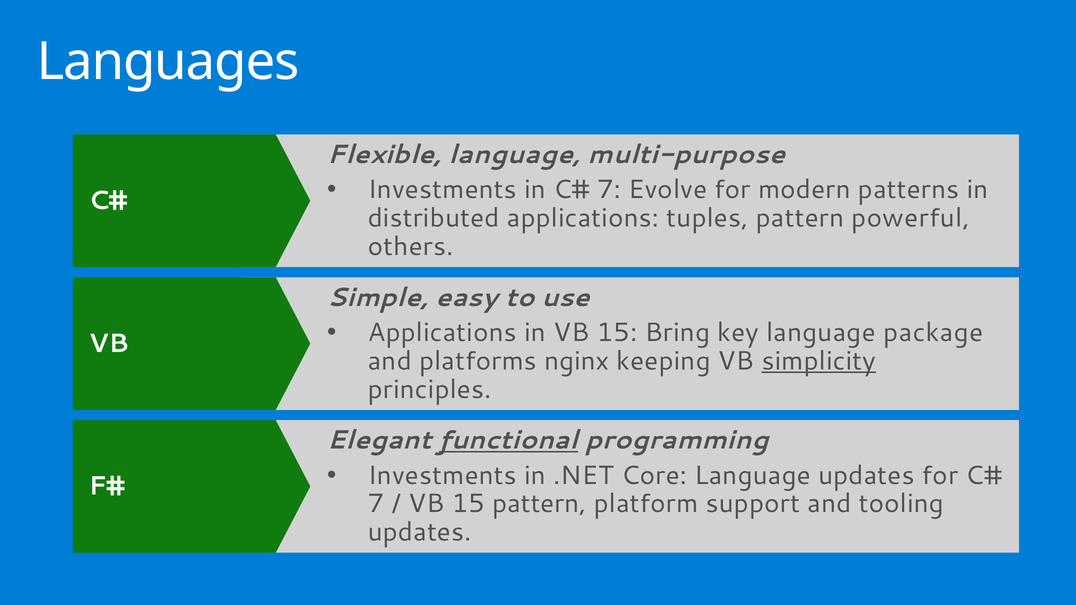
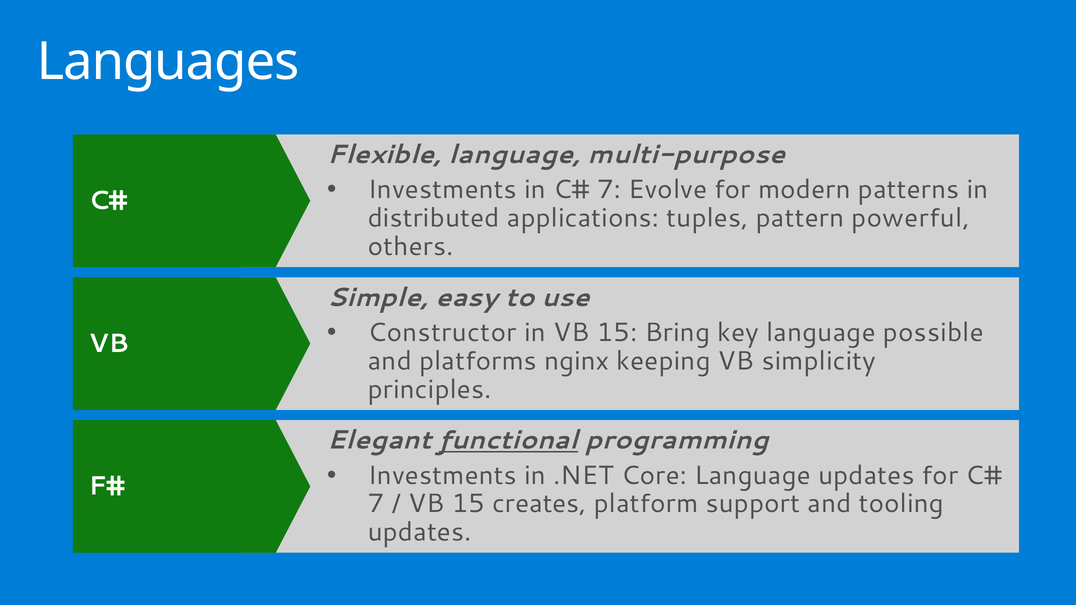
Applications: Applications -> Constructor (442, 333)
package: package -> possible (933, 333)
simplicity underline: present -> none (819, 361)
15 pattern: pattern -> creates (539, 504)
